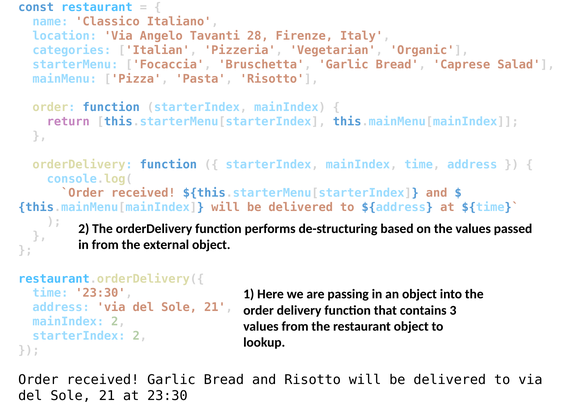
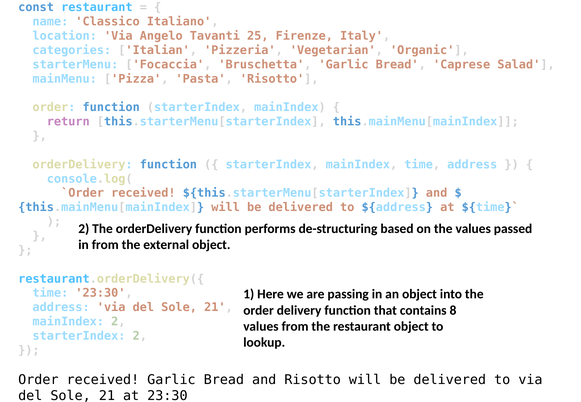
28: 28 -> 25 (258, 36)
3: 3 -> 8 (453, 310)
